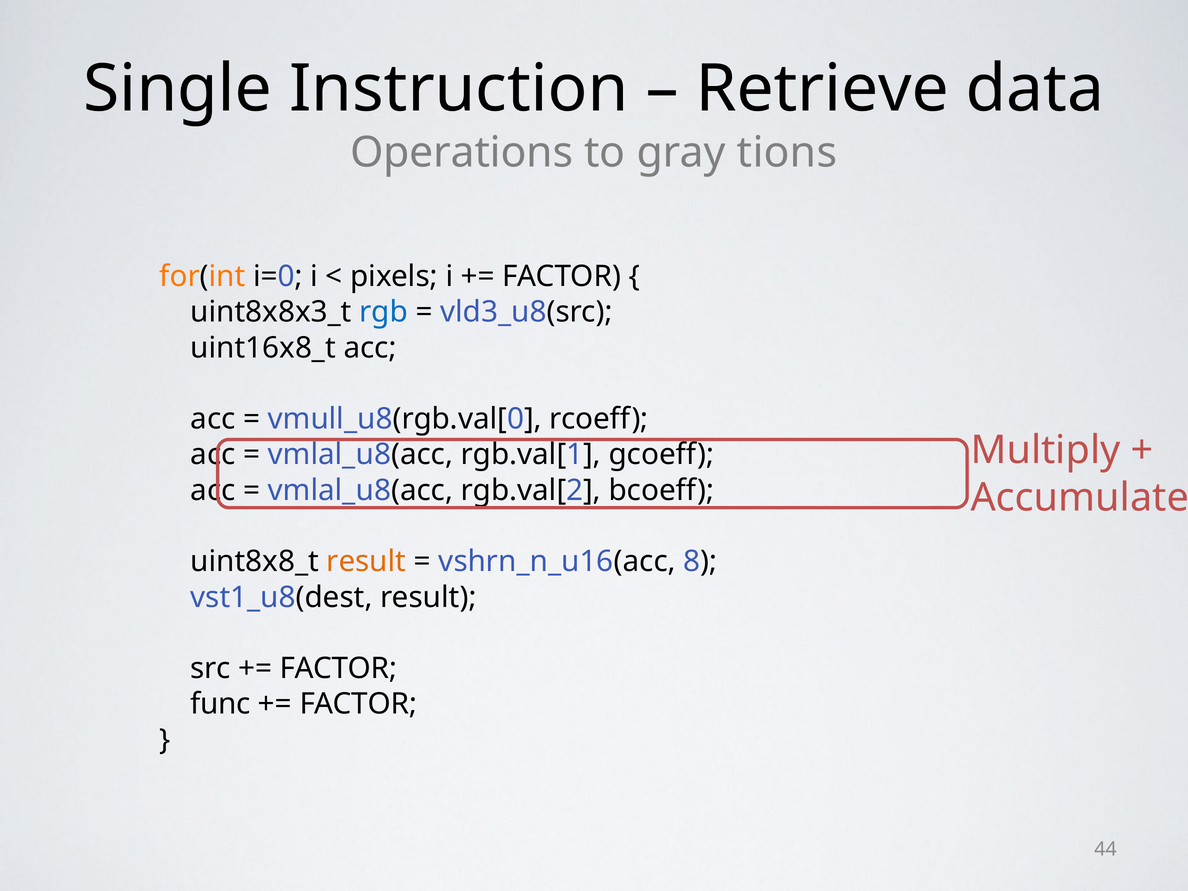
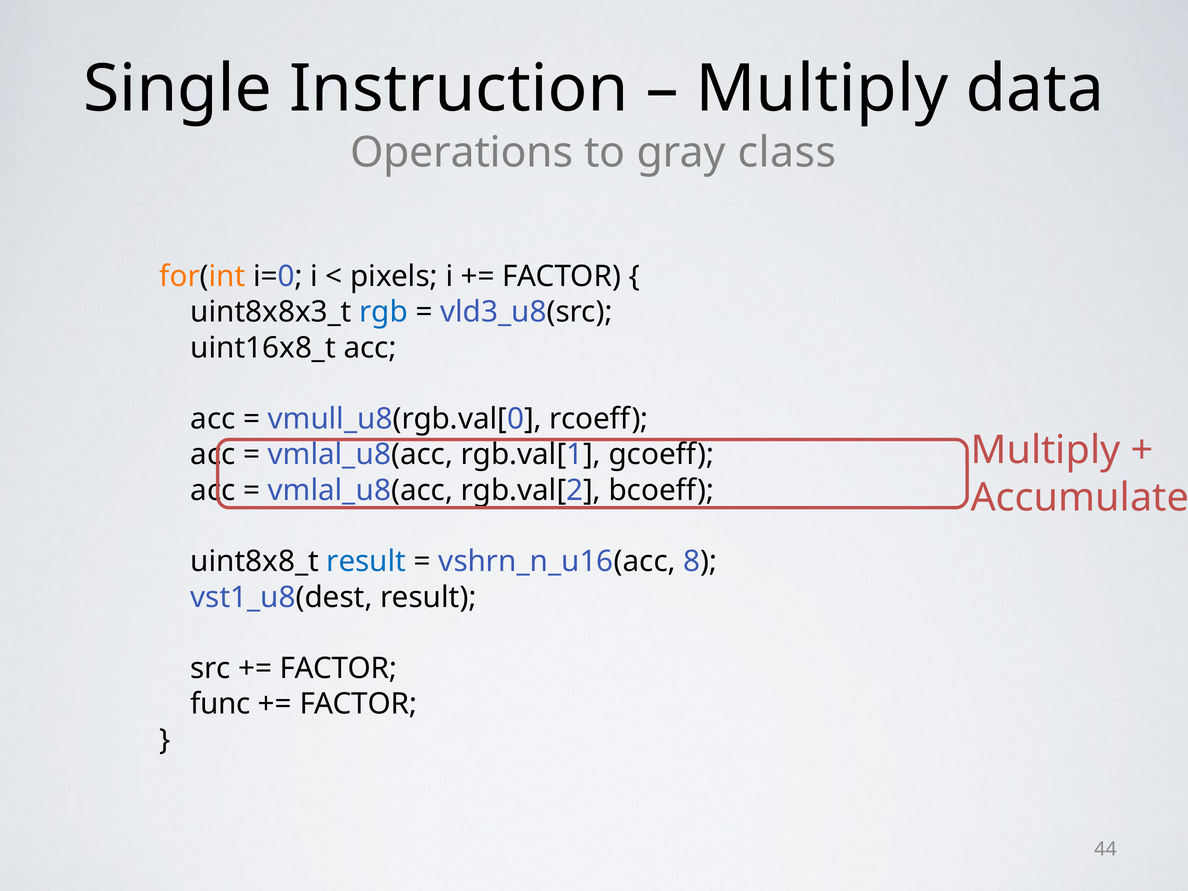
Retrieve: Retrieve -> Multiply (822, 89)
tions: tions -> class (787, 152)
result colour: orange -> blue (366, 562)
